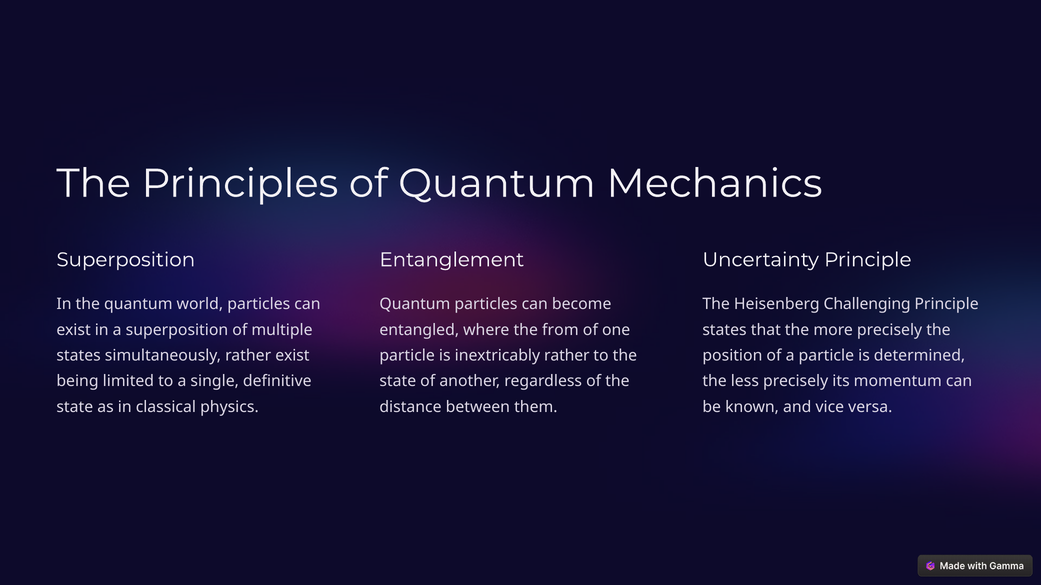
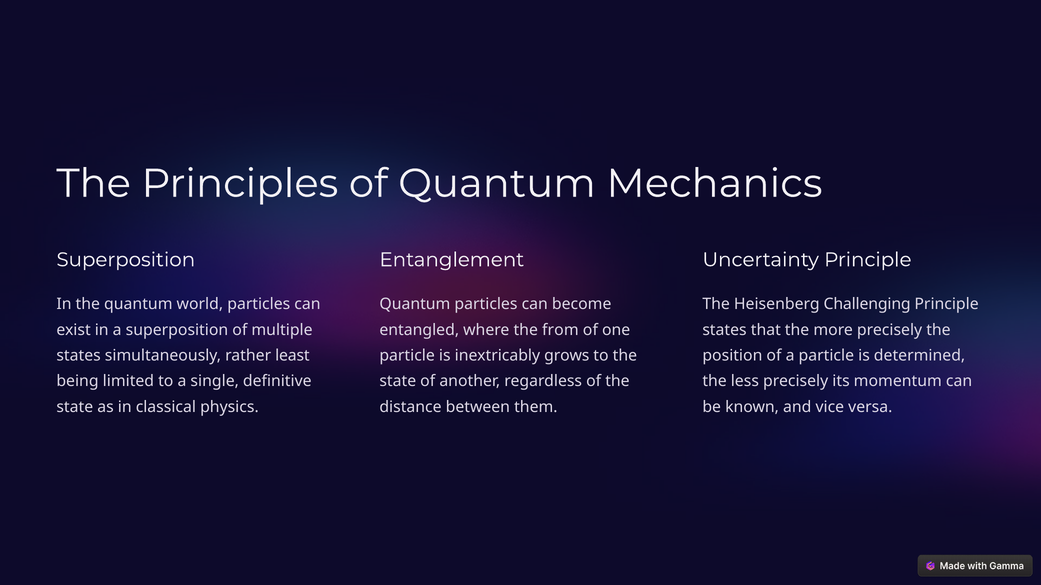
rather exist: exist -> least (292, 356)
inextricably rather: rather -> grows (567, 356)
